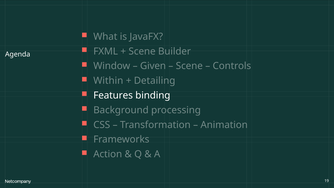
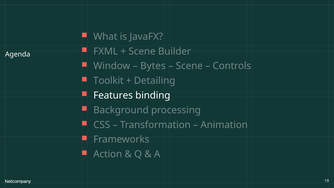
Given: Given -> Bytes (153, 66)
Within: Within -> Toolkit (108, 81)
